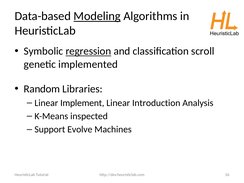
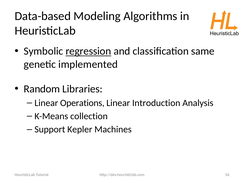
Modeling underline: present -> none (97, 16)
scroll: scroll -> same (203, 51)
Implement: Implement -> Operations (82, 103)
inspected: inspected -> collection (89, 116)
Evolve: Evolve -> Kepler (80, 129)
